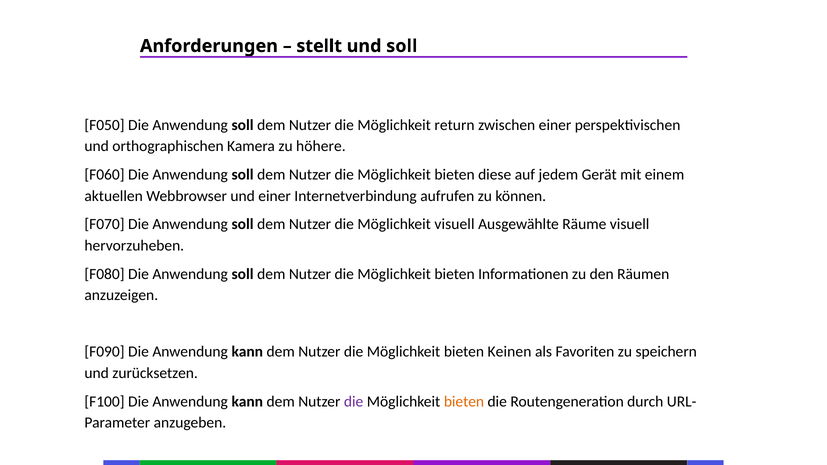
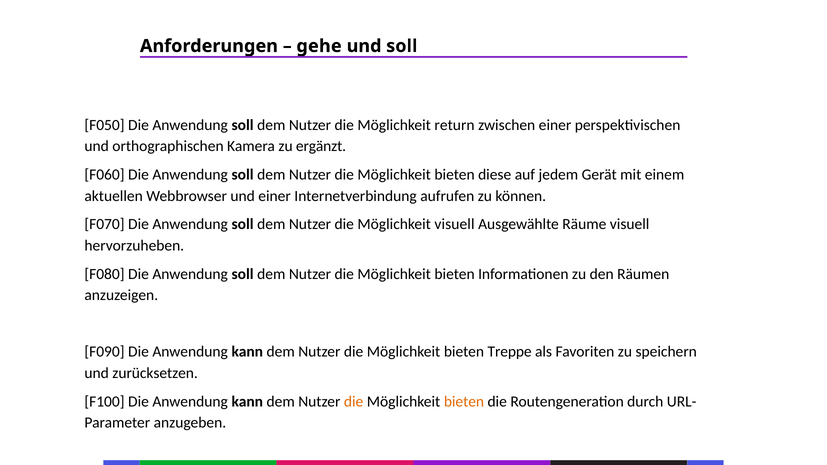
stellt: stellt -> gehe (319, 46)
höhere: höhere -> ergänzt (321, 146)
Keinen: Keinen -> Treppe (510, 352)
die colour: purple -> orange (354, 402)
